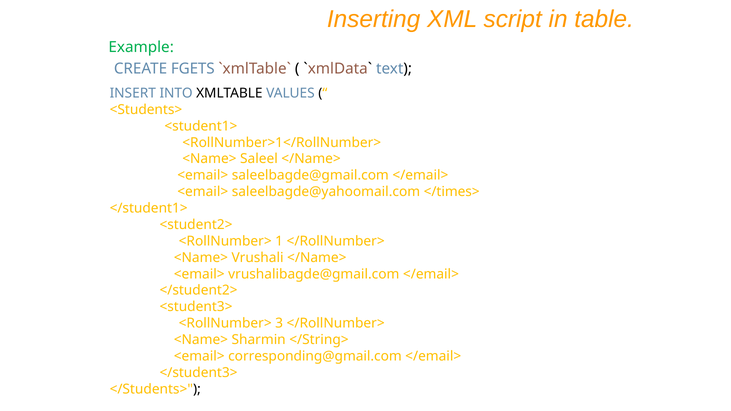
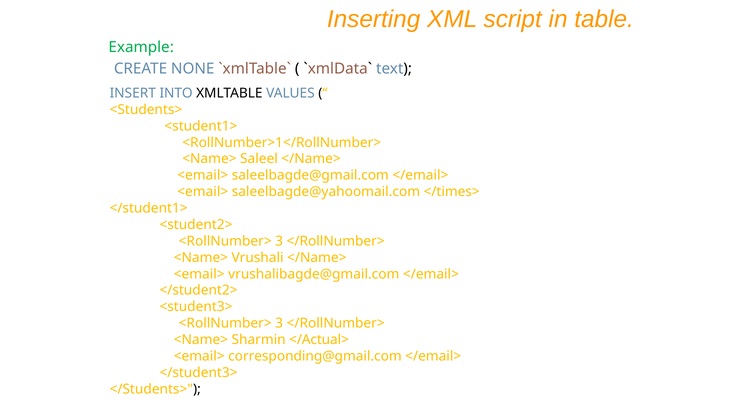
FGETS: FGETS -> NONE (193, 69)
1: 1 -> 3 (279, 241)
</String>: </String> -> </Actual> (319, 340)
